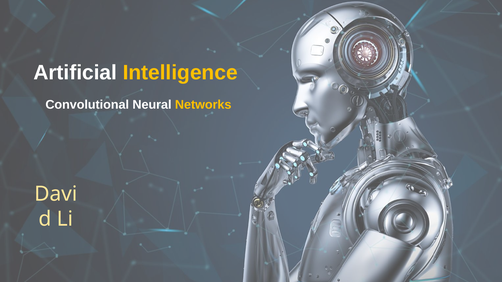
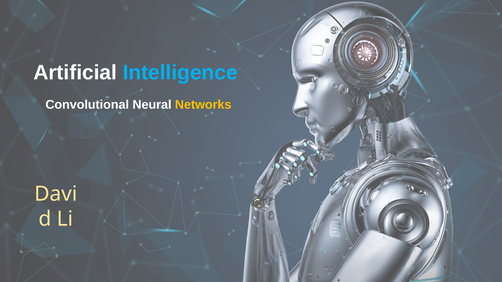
Intelligence colour: yellow -> light blue (180, 73)
